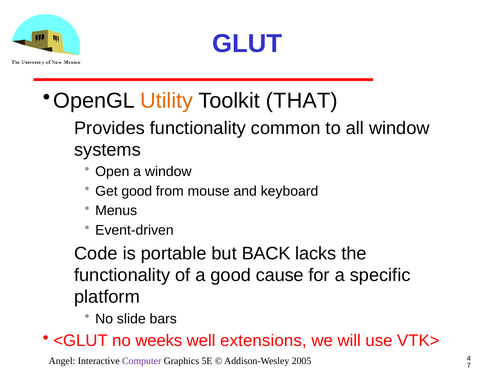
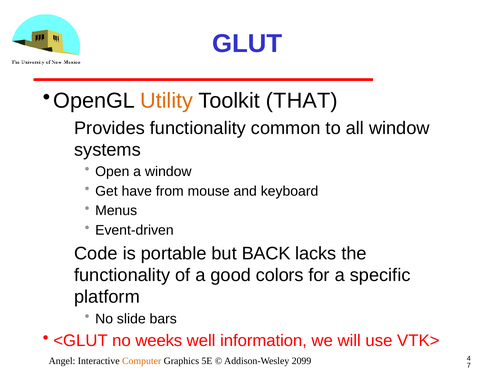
Get good: good -> have (137, 191)
cause: cause -> colors (280, 275)
extensions: extensions -> information (264, 341)
Computer colour: purple -> orange (142, 361)
2005: 2005 -> 2099 (301, 361)
